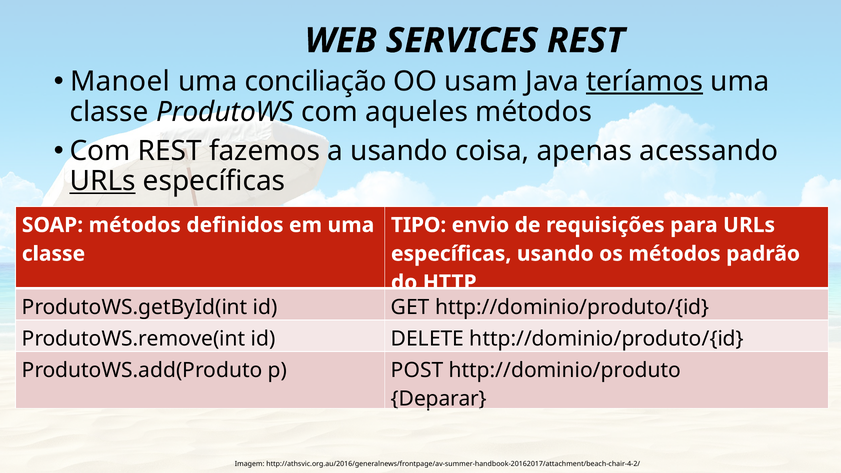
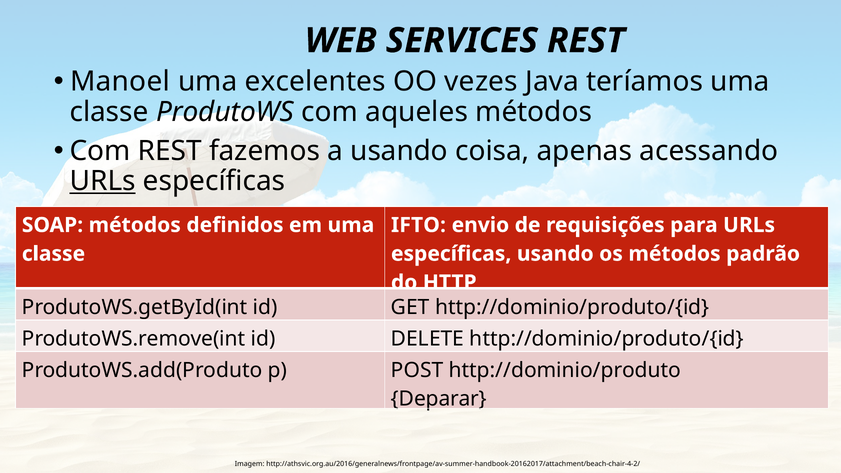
conciliação: conciliação -> excelentes (315, 81)
usam: usam -> vezes (481, 81)
teríamos underline: present -> none (645, 81)
TIPO: TIPO -> IFTO (418, 225)
